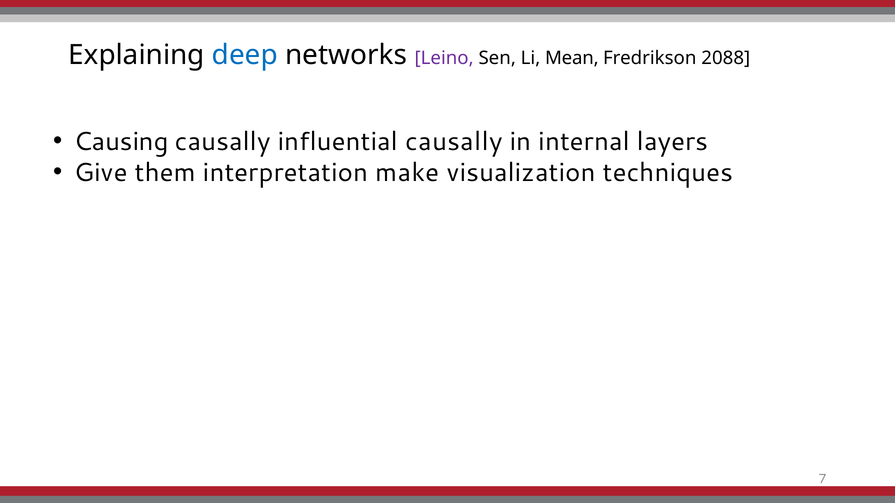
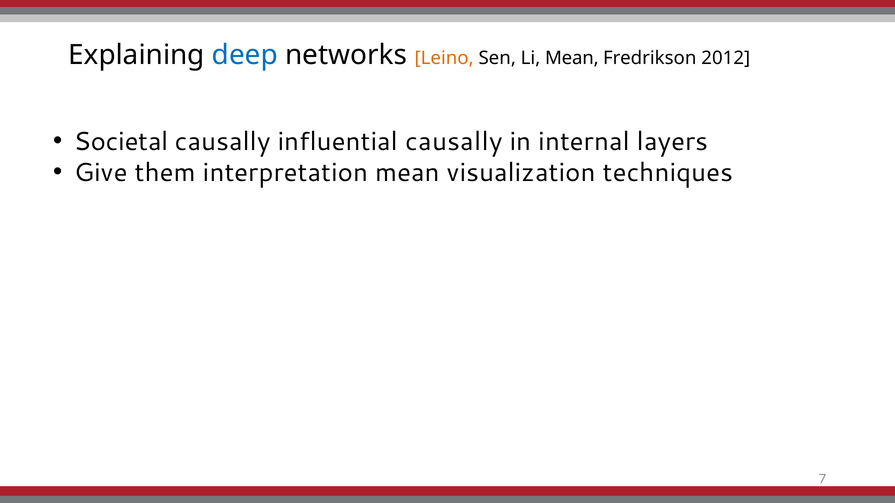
Leino colour: purple -> orange (444, 58)
2088: 2088 -> 2012 (726, 58)
Causing: Causing -> Societal (121, 142)
interpretation make: make -> mean (408, 173)
